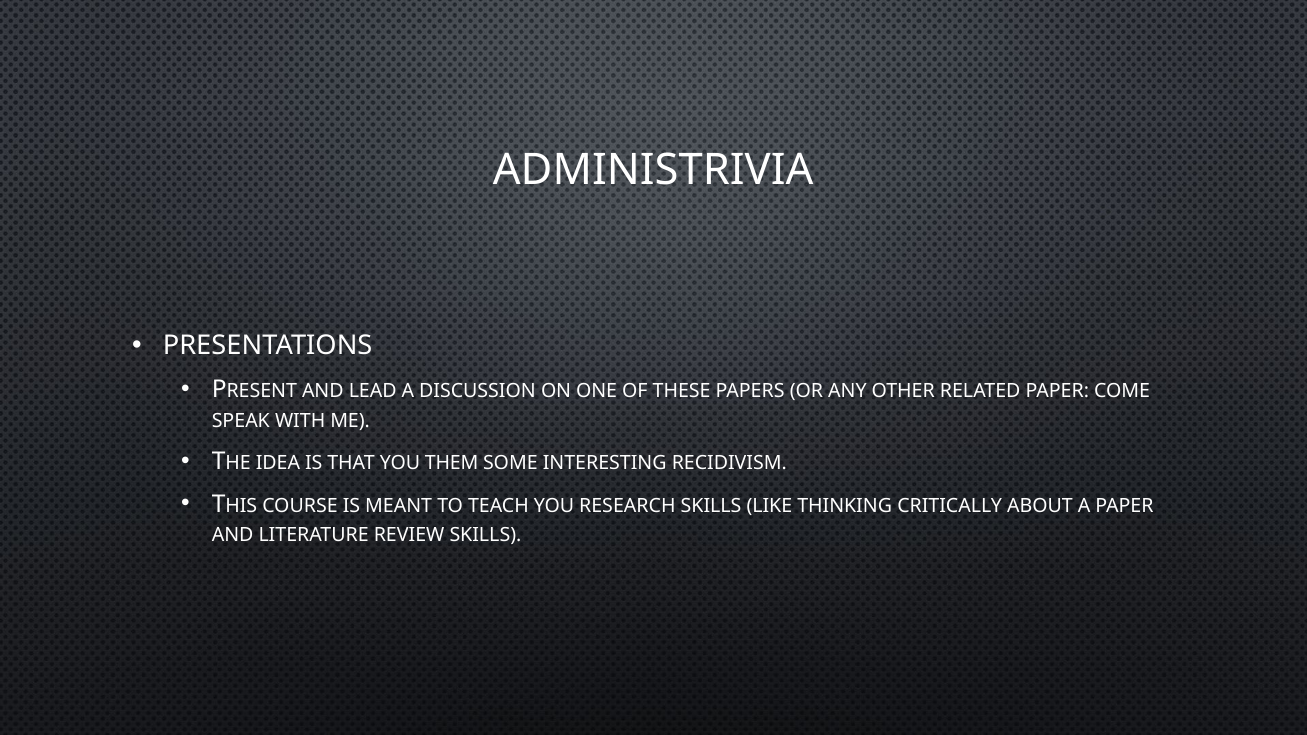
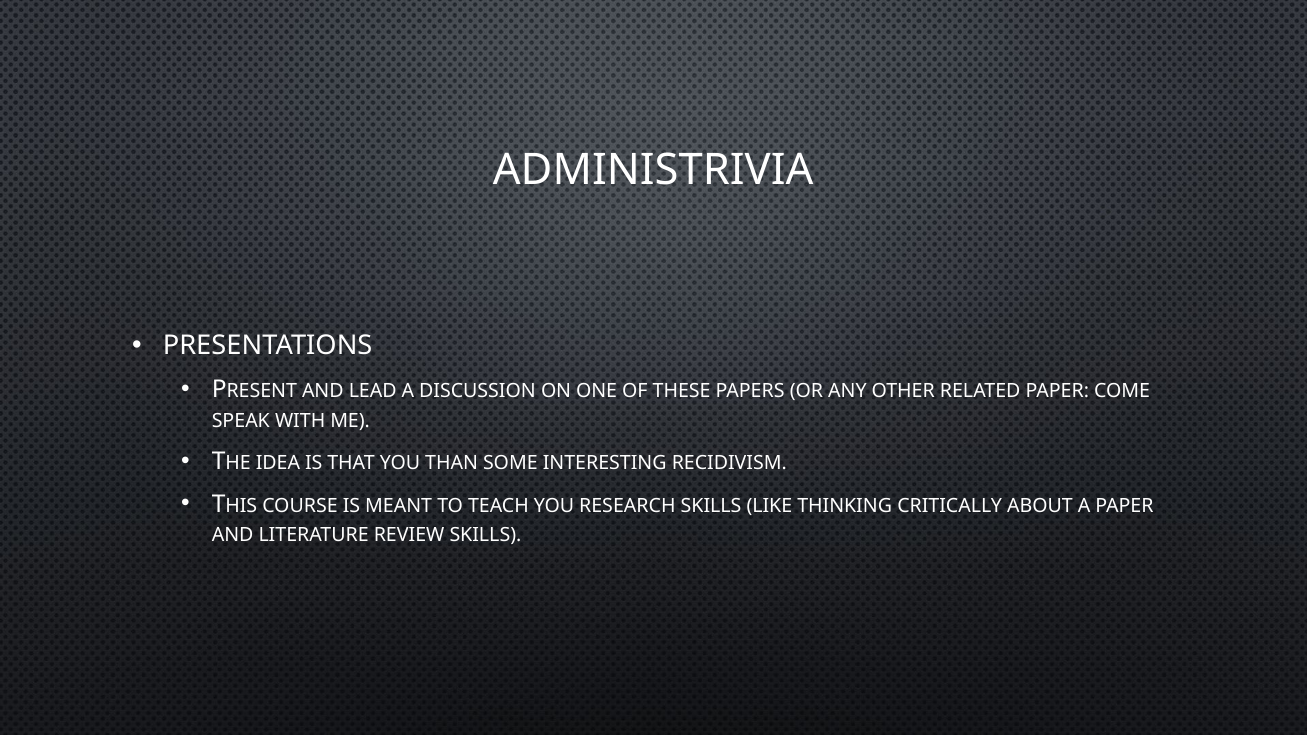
THEM: THEM -> THAN (452, 463)
